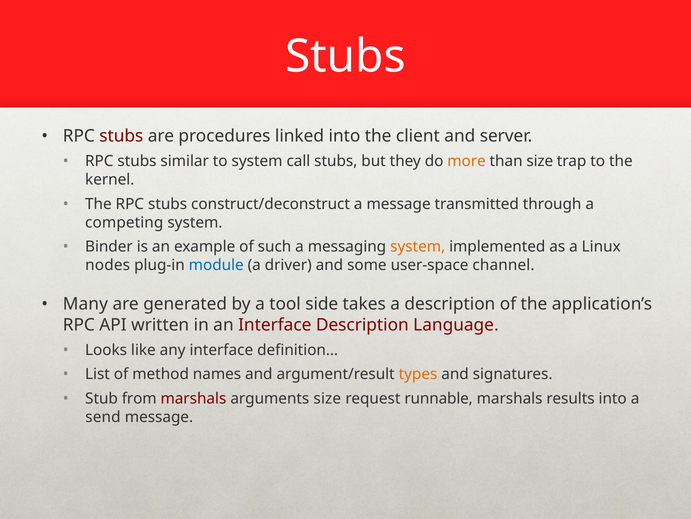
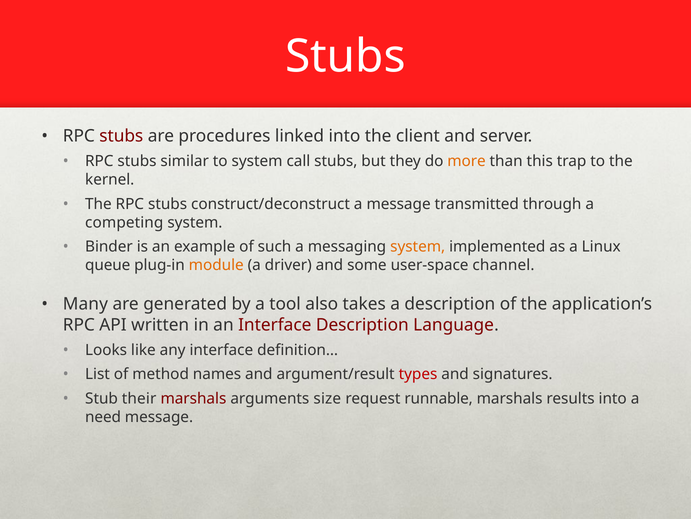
than size: size -> this (540, 161)
nodes: nodes -> queue (108, 265)
module colour: blue -> orange (216, 265)
side: side -> also (322, 304)
types colour: orange -> red (418, 374)
from: from -> their (139, 398)
send: send -> need (103, 416)
